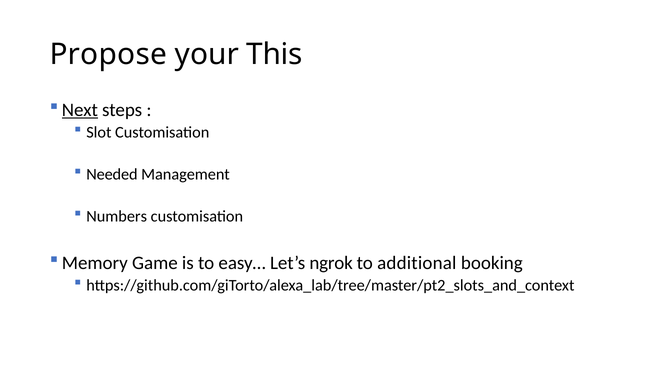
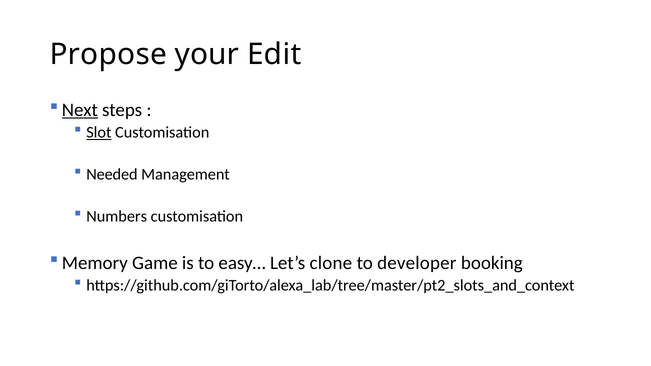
This: This -> Edit (274, 55)
Slot underline: none -> present (99, 133)
ngrok: ngrok -> clone (331, 263)
additional: additional -> developer (417, 263)
